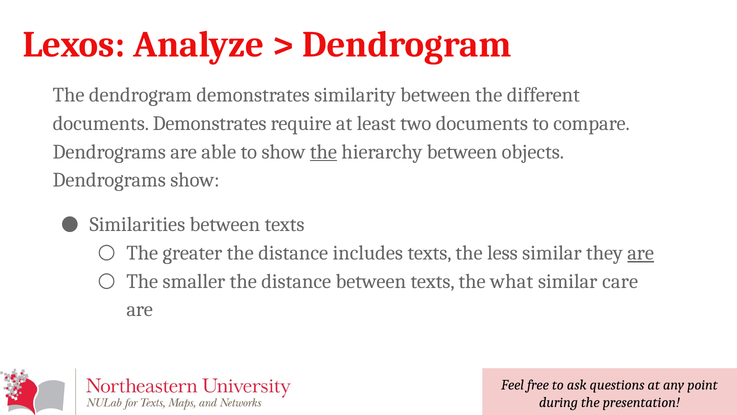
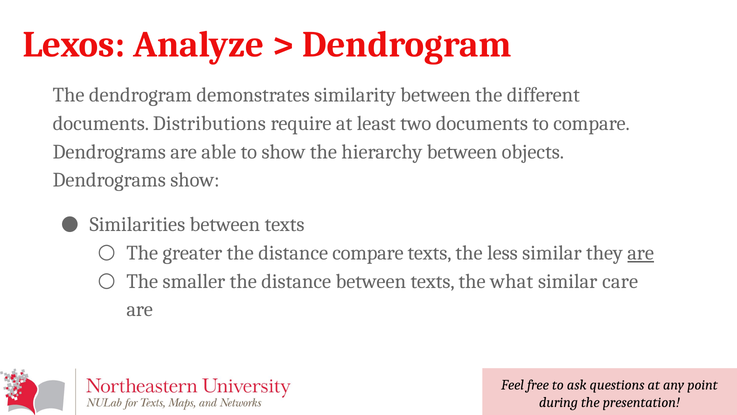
documents Demonstrates: Demonstrates -> Distributions (209, 123)
the underline: present -> none (323, 152)
distance includes: includes -> compare (368, 253)
